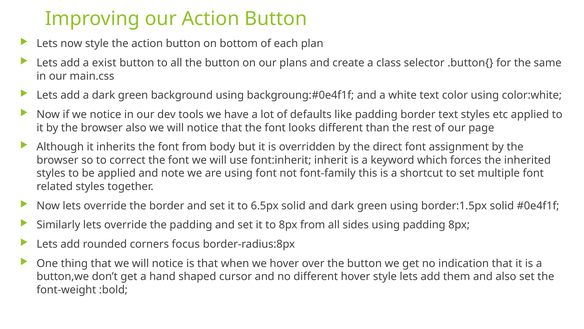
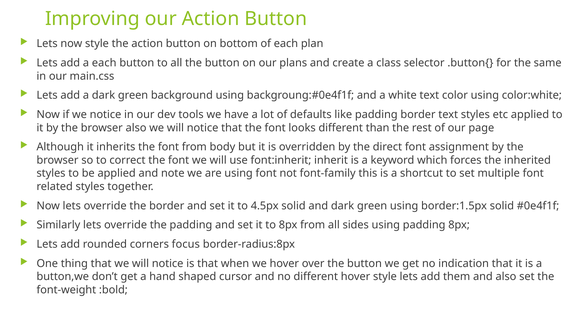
a exist: exist -> each (104, 63)
6.5px: 6.5px -> 4.5px (265, 205)
